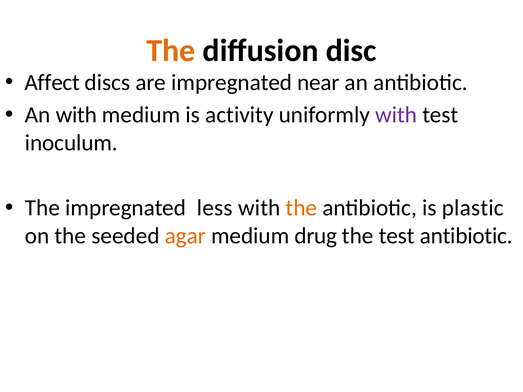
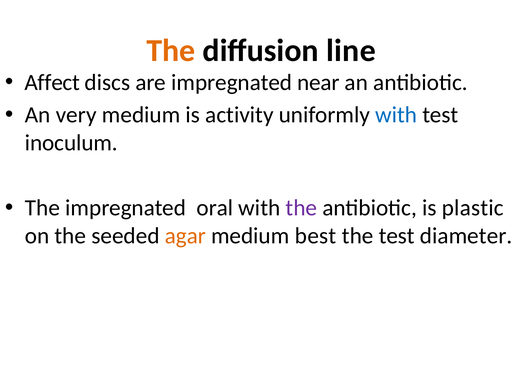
disc: disc -> line (351, 51)
An with: with -> very (76, 115)
with colour: purple -> blue (396, 115)
less: less -> oral (215, 208)
the colour: orange -> purple (301, 208)
drug: drug -> best (316, 236)
test antibiotic: antibiotic -> diameter (466, 236)
